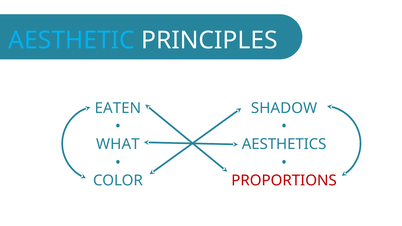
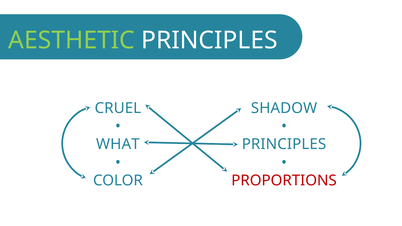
AESTHETIC colour: light blue -> light green (72, 40)
EATEN: EATEN -> CRUEL (118, 108)
AESTHETICS: AESTHETICS -> PRINCIPLES (284, 144)
